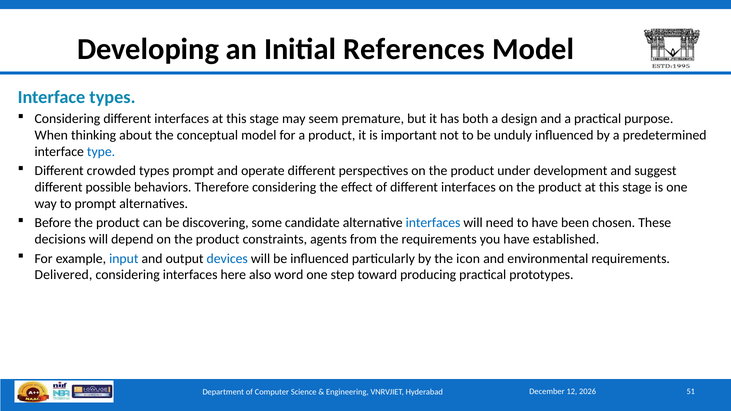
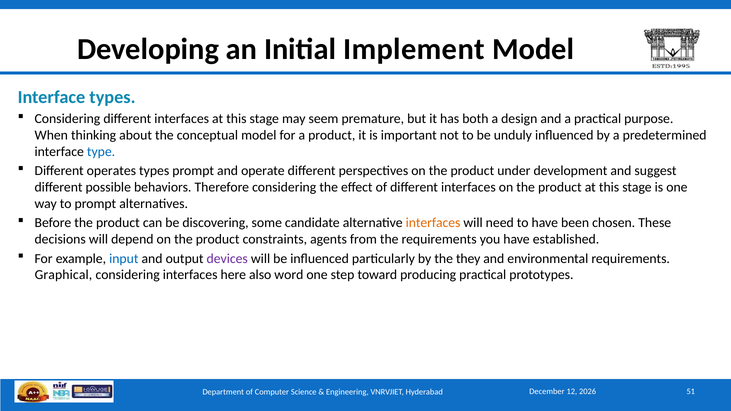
References: References -> Implement (414, 49)
crowded: crowded -> operates (111, 171)
interfaces colour: blue -> orange (433, 223)
devices colour: blue -> purple (227, 259)
icon: icon -> they (468, 259)
Delivered: Delivered -> Graphical (63, 275)
